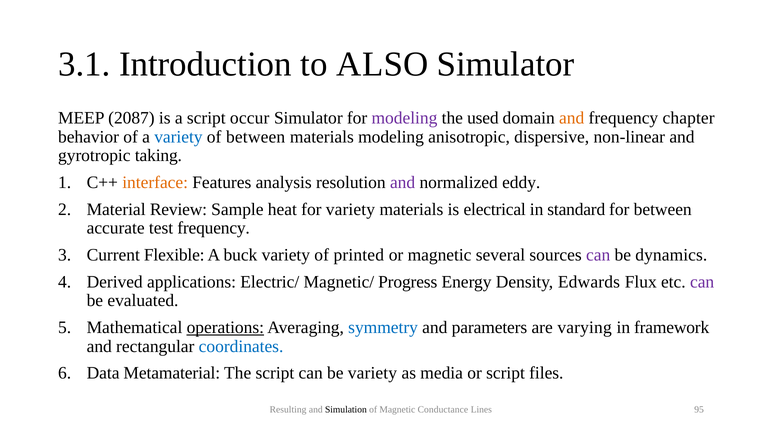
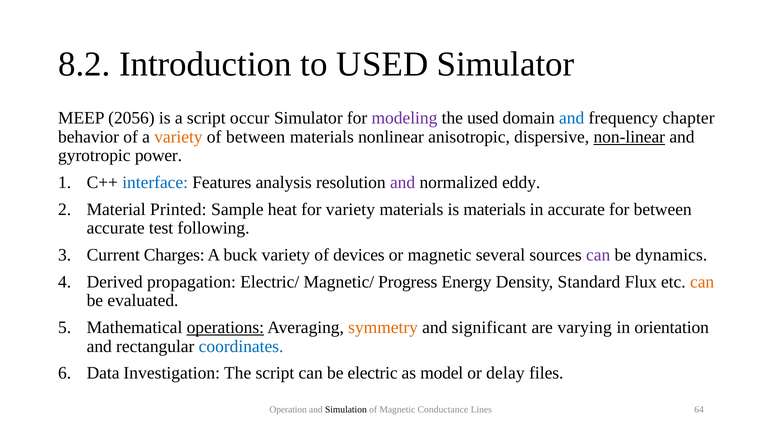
3.1: 3.1 -> 8.2 (84, 64)
to ALSO: ALSO -> USED (383, 64)
2087: 2087 -> 2056 (131, 118)
and colour: orange -> blue (572, 118)
variety colour: blue -> orange (178, 137)
materials modeling: modeling -> nonlinear (391, 137)
non-linear underline: none -> present (629, 137)
taking: taking -> power (158, 156)
interface colour: orange -> blue (155, 182)
Review: Review -> Printed (178, 209)
is electrical: electrical -> materials (495, 209)
in standard: standard -> accurate (576, 209)
test frequency: frequency -> following (214, 228)
Flexible: Flexible -> Charges (174, 255)
printed: printed -> devices (359, 255)
applications: applications -> propagation (192, 282)
Edwards: Edwards -> Standard (589, 282)
can colour: purple -> orange (702, 282)
symmetry colour: blue -> orange (383, 327)
parameters: parameters -> significant (489, 327)
framework: framework -> orientation (672, 327)
Metamaterial: Metamaterial -> Investigation (172, 373)
be variety: variety -> electric (373, 373)
media: media -> model (442, 373)
or script: script -> delay (505, 373)
Resulting: Resulting -> Operation (288, 409)
95: 95 -> 64 (699, 409)
